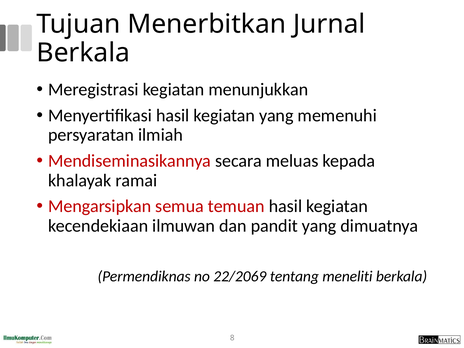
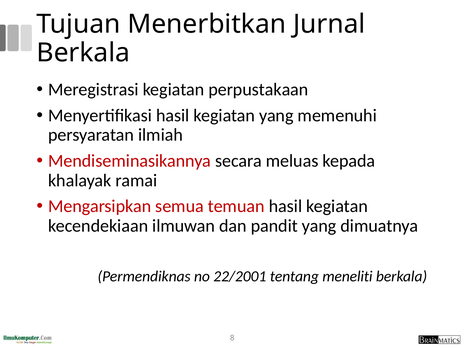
menunjukkan: menunjukkan -> perpustakaan (258, 90)
22/2069: 22/2069 -> 22/2001 (240, 276)
